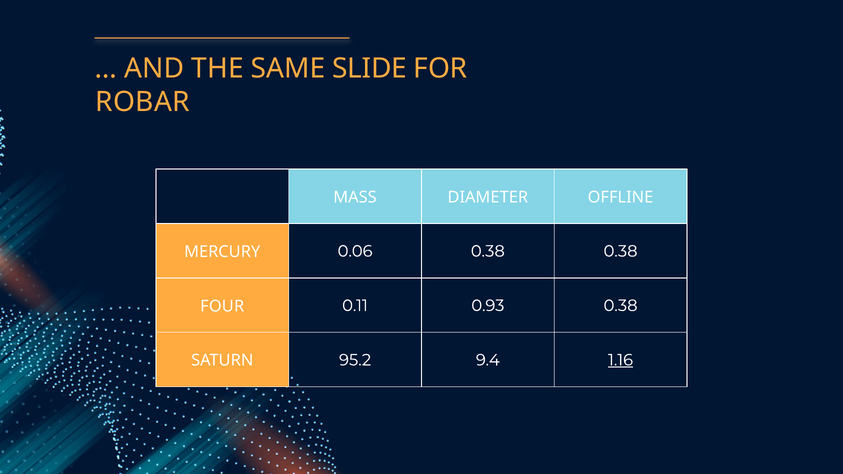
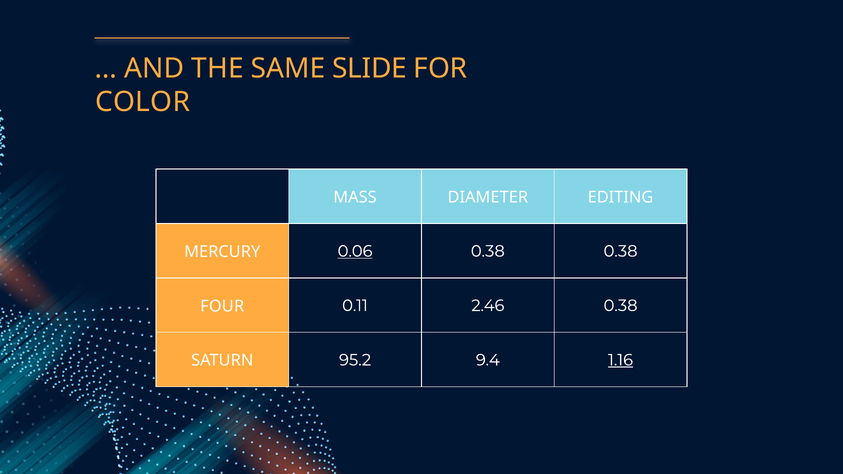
ROBAR: ROBAR -> COLOR (143, 102)
OFFLINE: OFFLINE -> EDITING (621, 197)
0.06 underline: none -> present (355, 251)
0.93: 0.93 -> 2.46 (488, 306)
